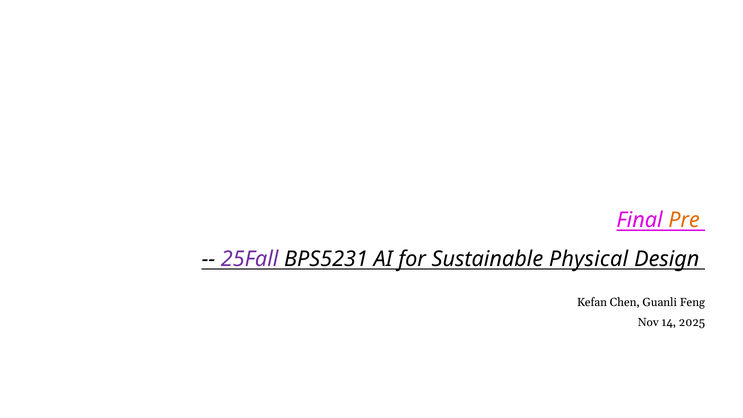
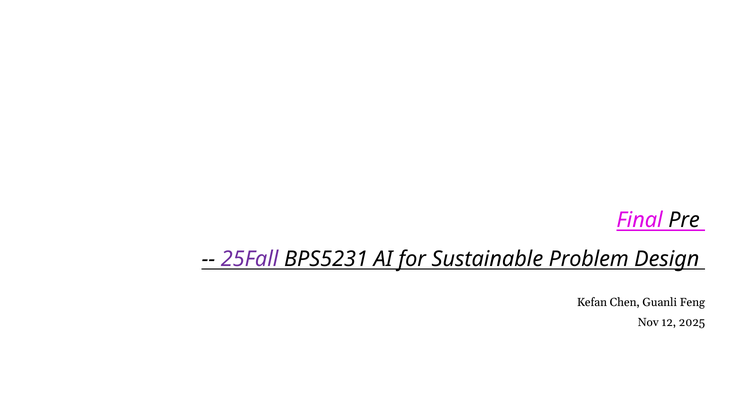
Pre colour: orange -> black (684, 220)
Physical: Physical -> Problem (589, 259)
14: 14 -> 12 (669, 322)
